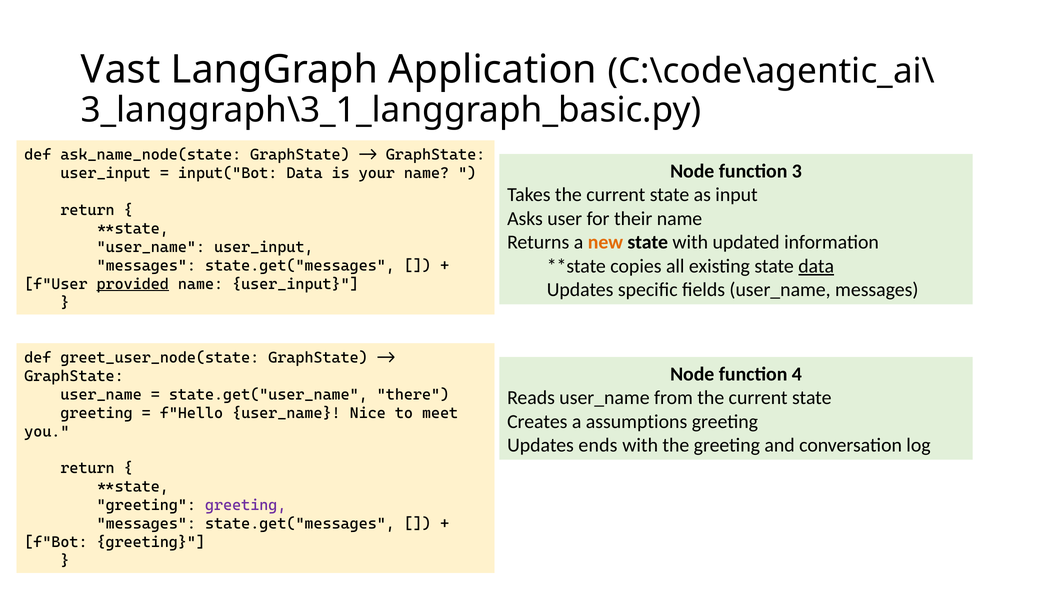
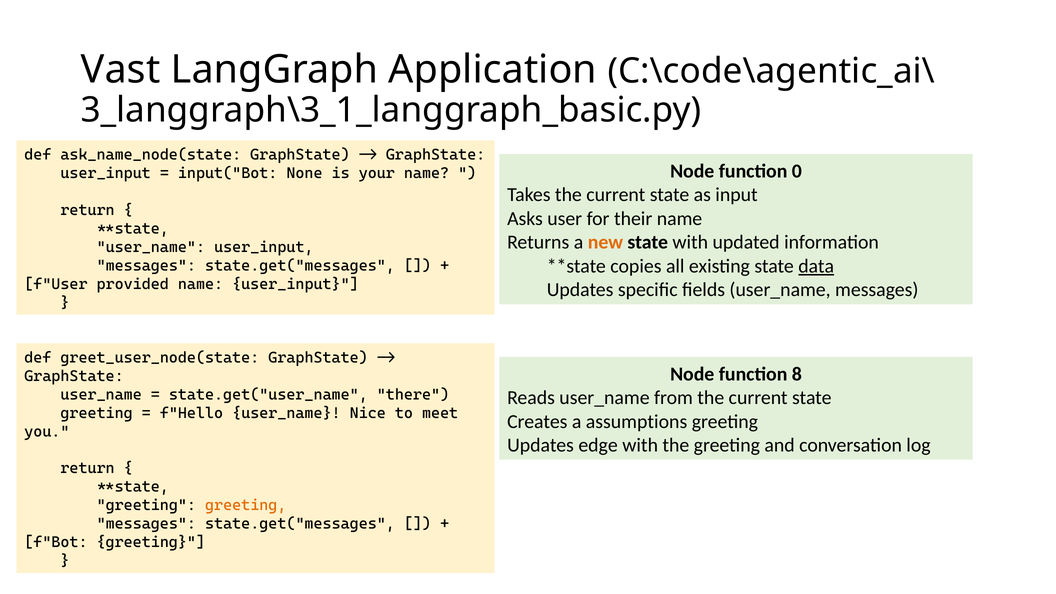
3: 3 -> 0 (797, 171)
input("Bot Data: Data -> None (304, 173)
provided underline: present -> none (133, 284)
4: 4 -> 8 (797, 374)
ends: ends -> edge (598, 445)
greeting colour: purple -> orange (246, 505)
